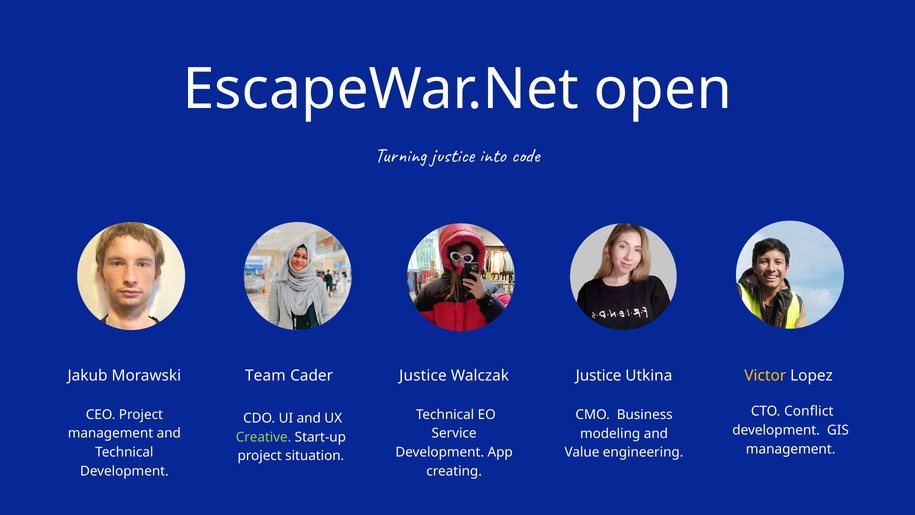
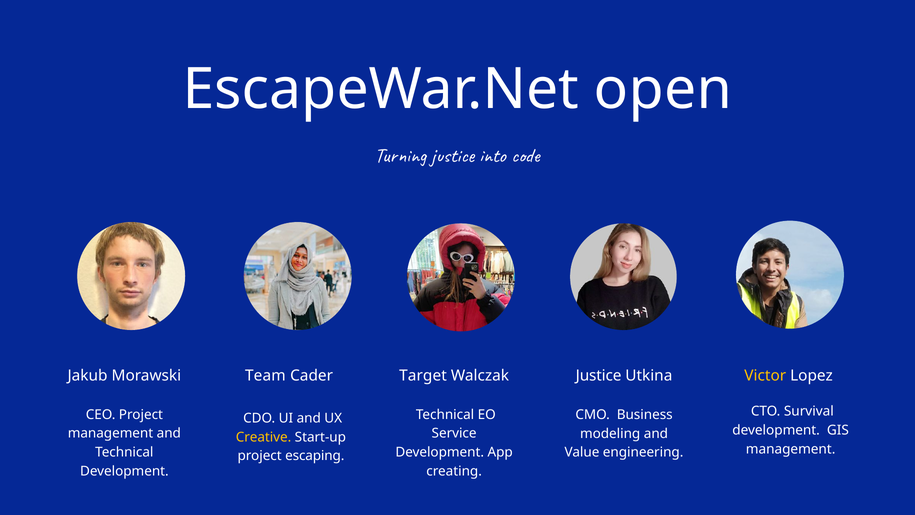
Justice: Justice -> Target (423, 376)
Conflict: Conflict -> Survival (809, 411)
Creative colour: light green -> yellow (264, 437)
situation: situation -> escaping (315, 456)
